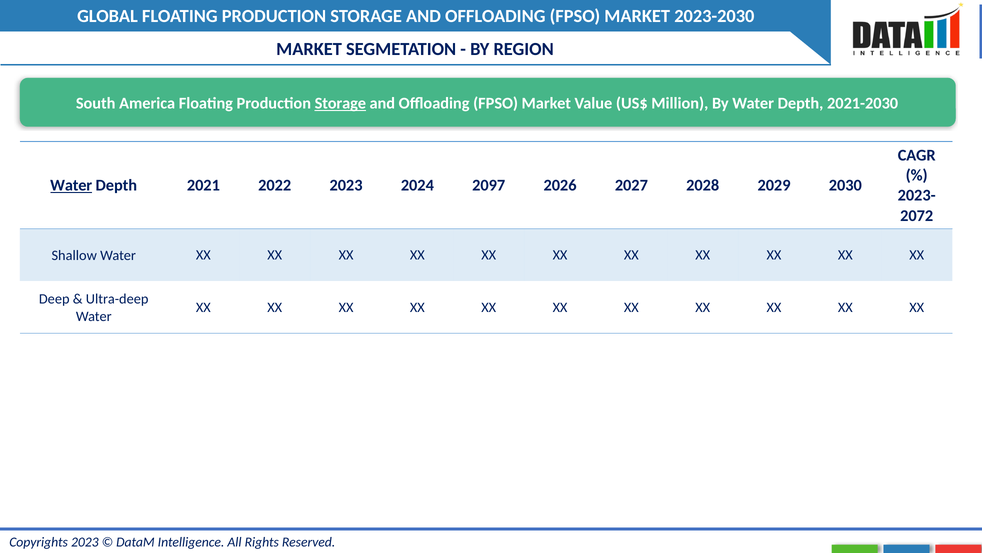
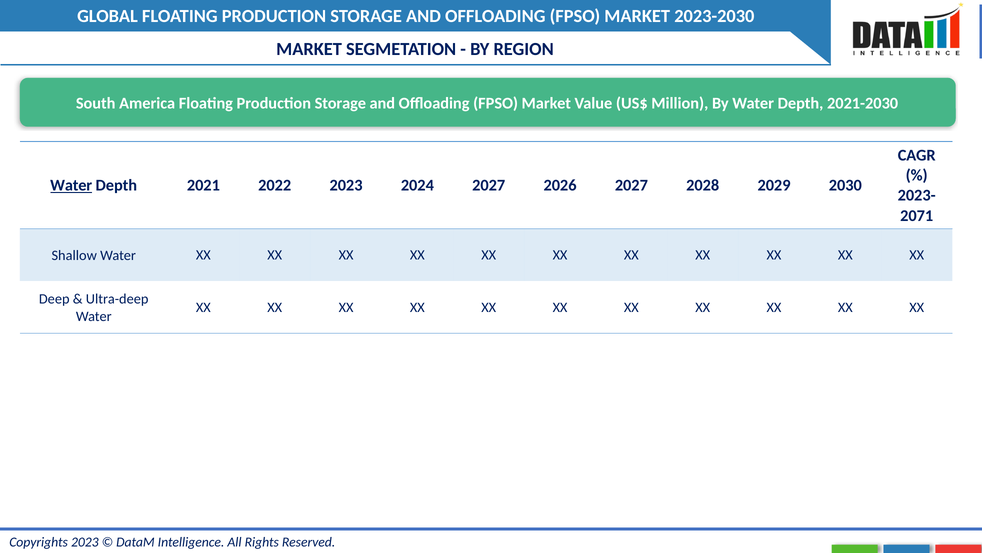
Storage underline: present -> none (340, 103)
2024 2097: 2097 -> 2027 (489, 185)
2072: 2072 -> 2071 (917, 215)
